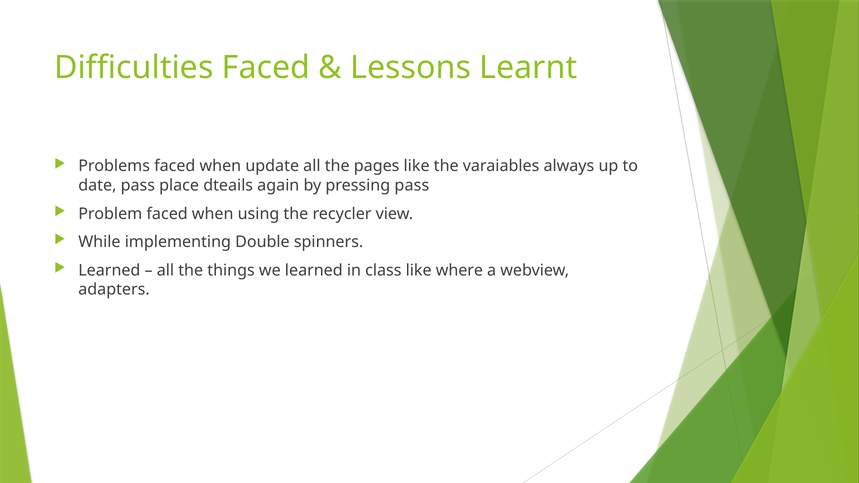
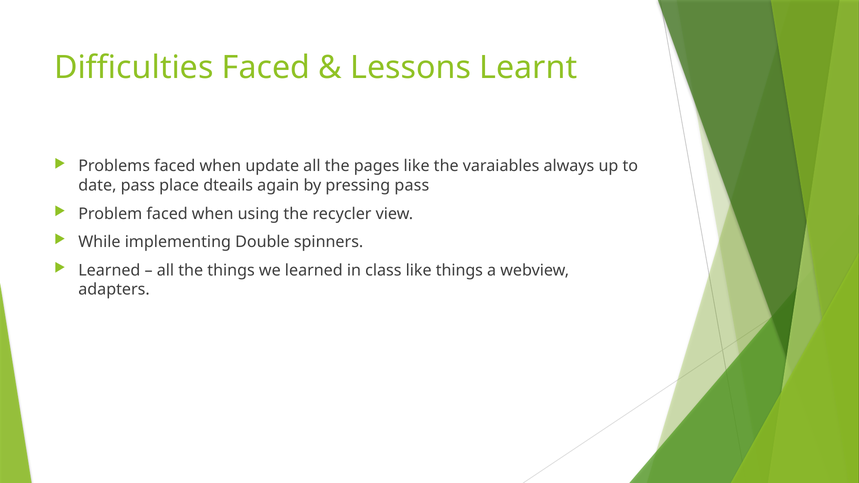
like where: where -> things (459, 270)
